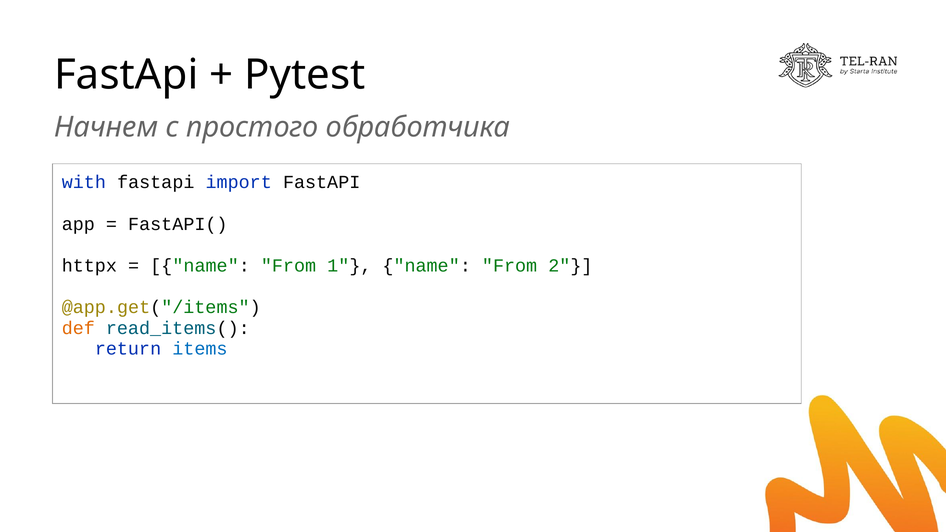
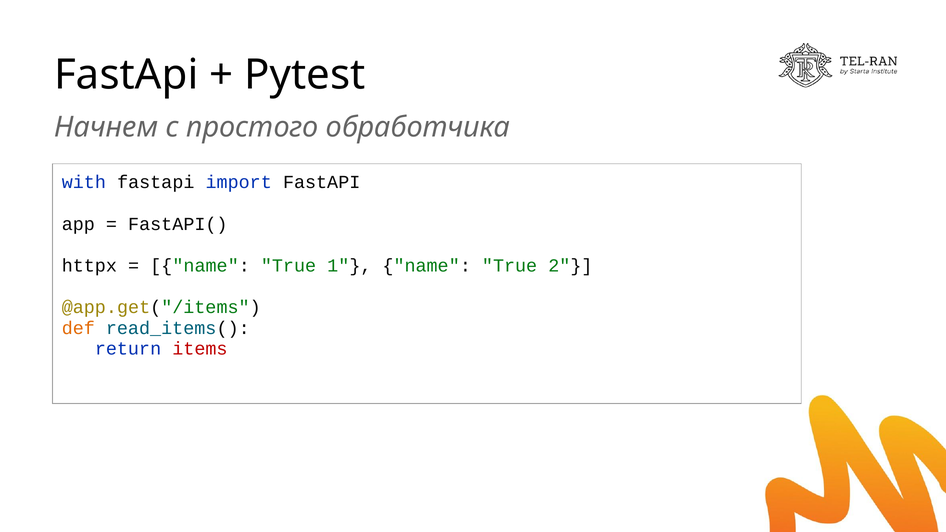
From: From -> True (289, 266)
1 name From: From -> True (510, 266)
items colour: blue -> red (200, 349)
